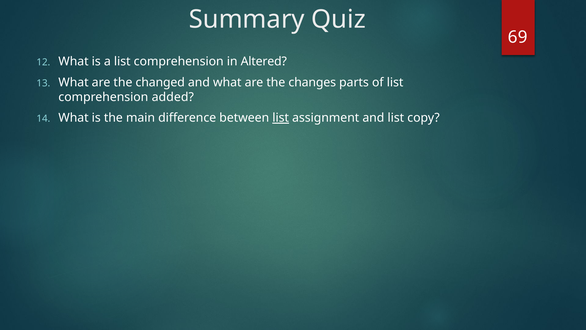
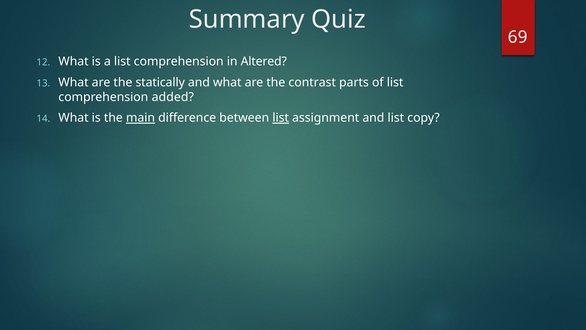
changed: changed -> statically (160, 82)
changes: changes -> contrast (312, 82)
main underline: none -> present (141, 118)
